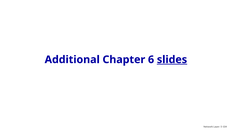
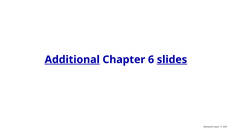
Additional underline: none -> present (72, 60)
